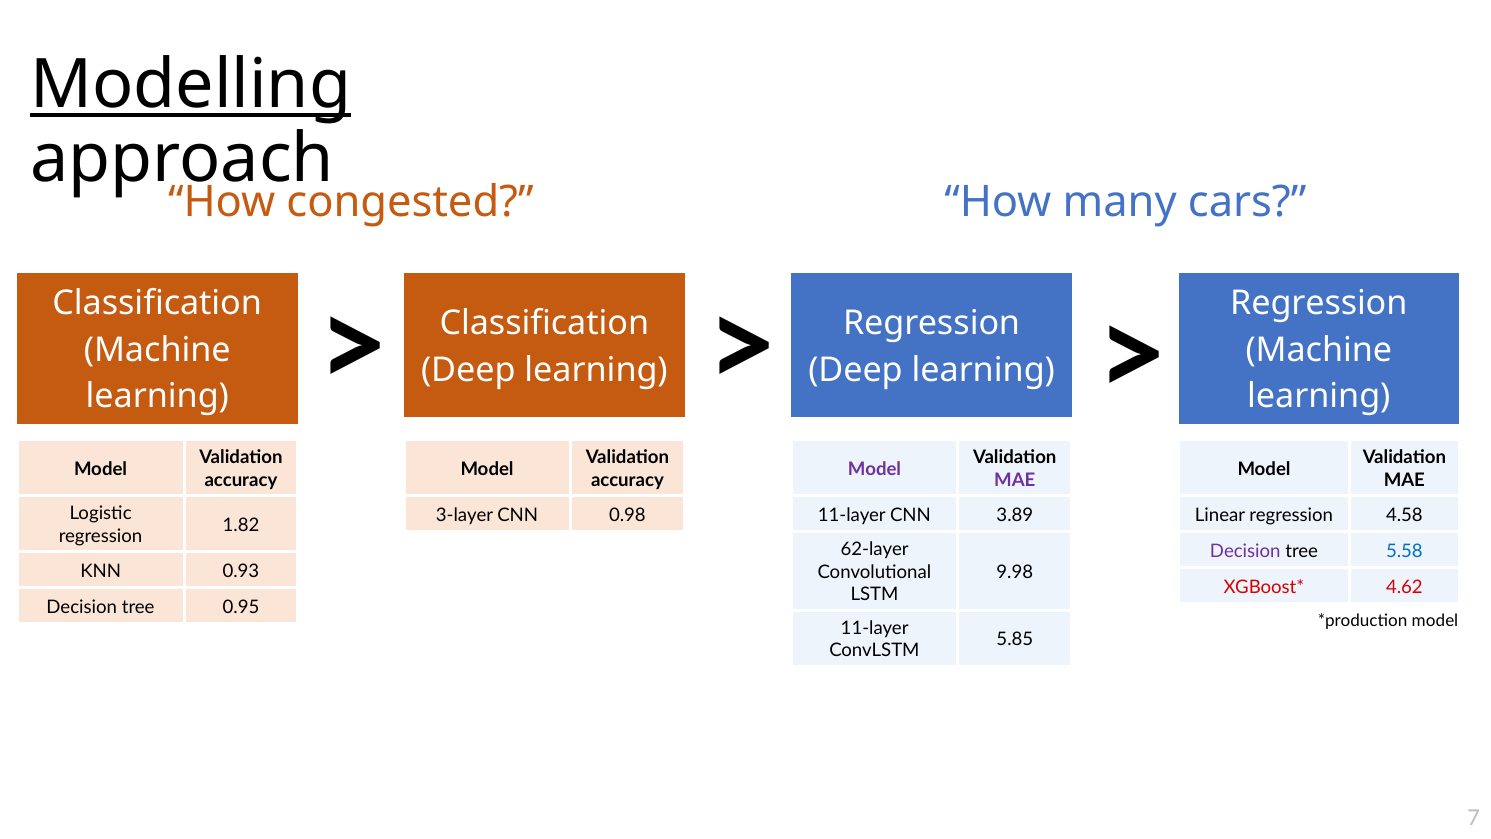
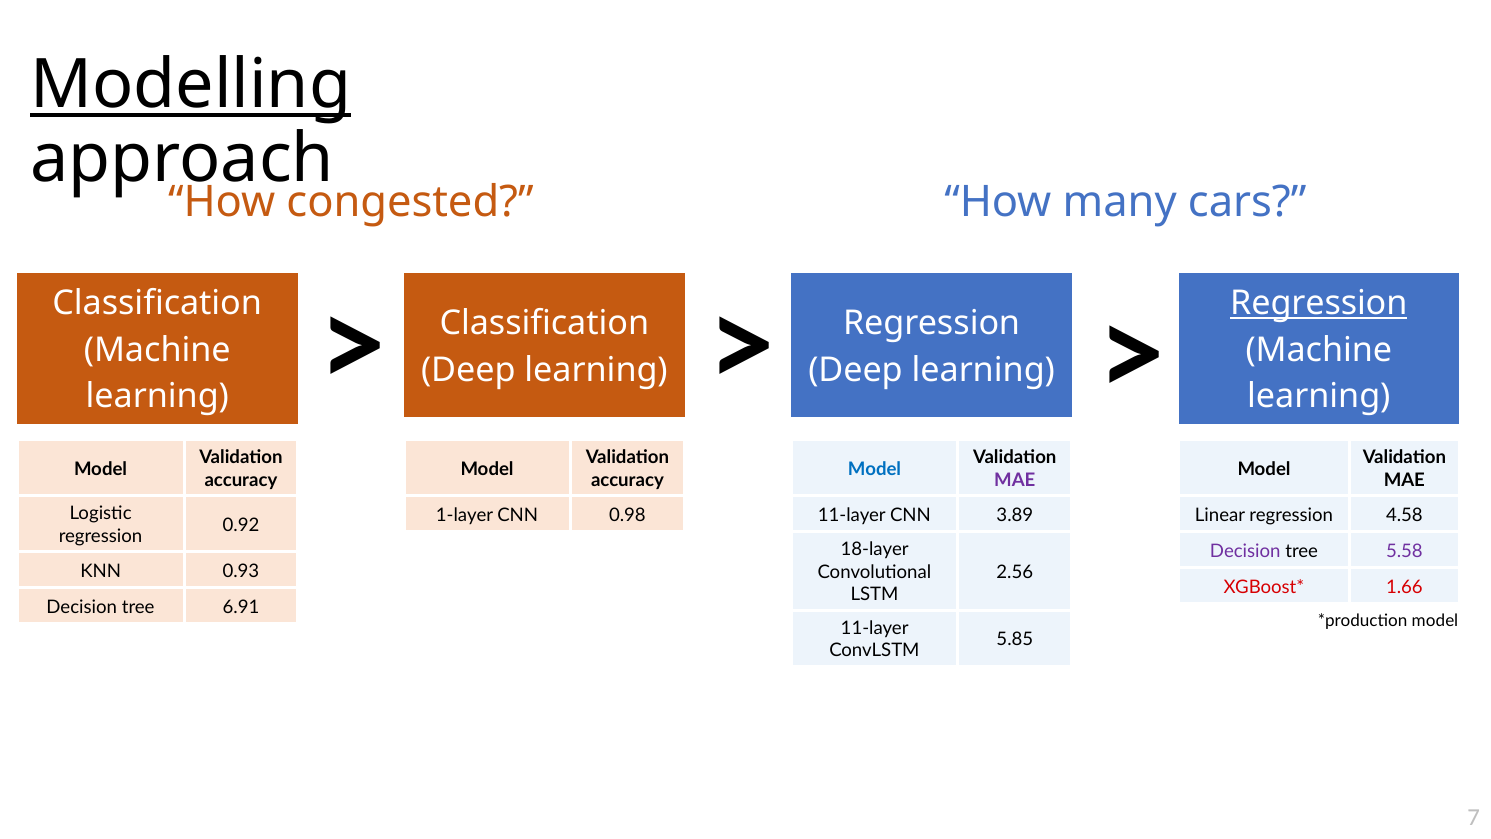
Regression underline: none -> present (1319, 303)
Model colour: purple -> blue (874, 469)
3-layer: 3-layer -> 1-layer (465, 515)
1.82: 1.82 -> 0.92 (241, 525)
62-layer: 62-layer -> 18-layer (875, 550)
5.58 colour: blue -> purple (1404, 551)
9.98: 9.98 -> 2.56 (1015, 572)
4.62: 4.62 -> 1.66 (1404, 587)
0.95: 0.95 -> 6.91 (241, 607)
